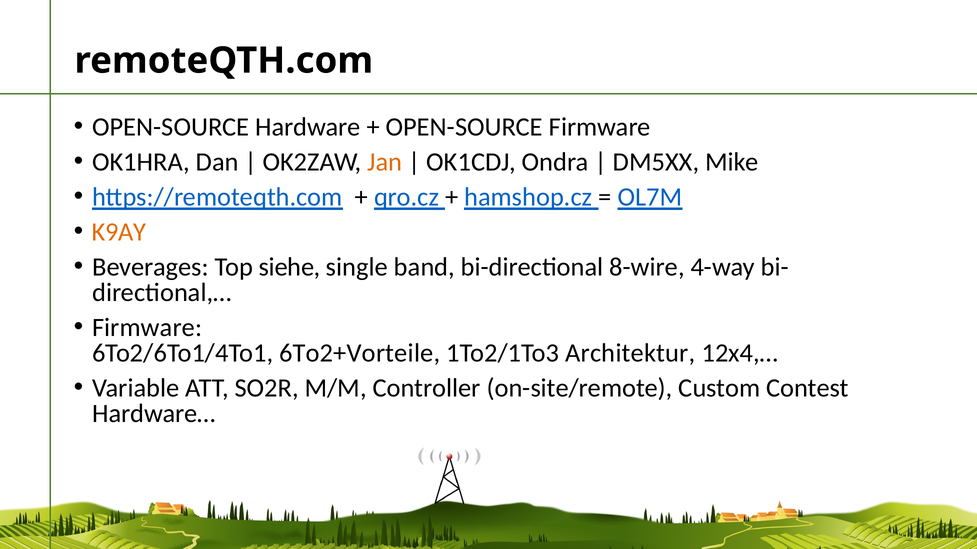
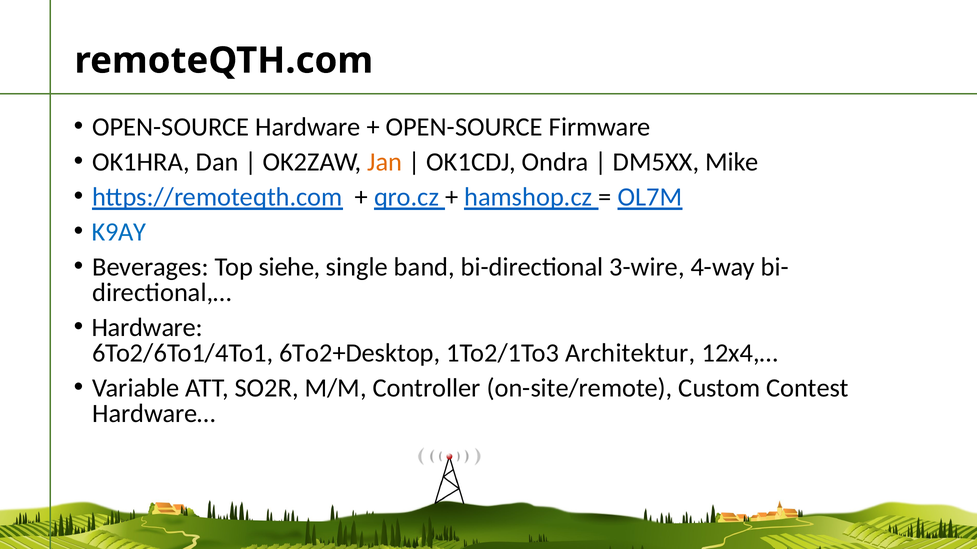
K9AY colour: orange -> blue (119, 232)
8-wire: 8-wire -> 3-wire (647, 267)
Firmware: Firmware -> Hardware (147, 328)
6To2+Vorteile: 6To2+Vorteile -> 6To2+Desktop (360, 354)
